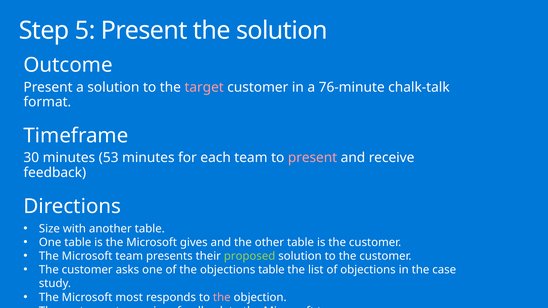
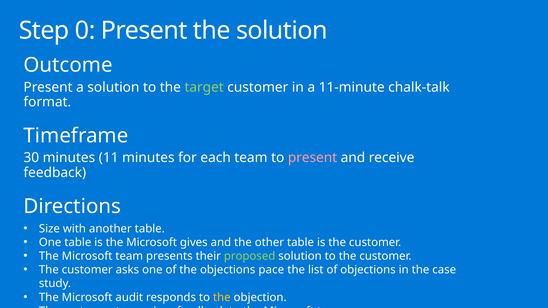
5: 5 -> 0 (85, 31)
target colour: pink -> light green (204, 87)
76-minute: 76-minute -> 11-minute (352, 87)
53: 53 -> 11 (109, 158)
objections table: table -> pace (271, 270)
most: most -> audit (129, 297)
the colour: pink -> yellow (222, 297)
